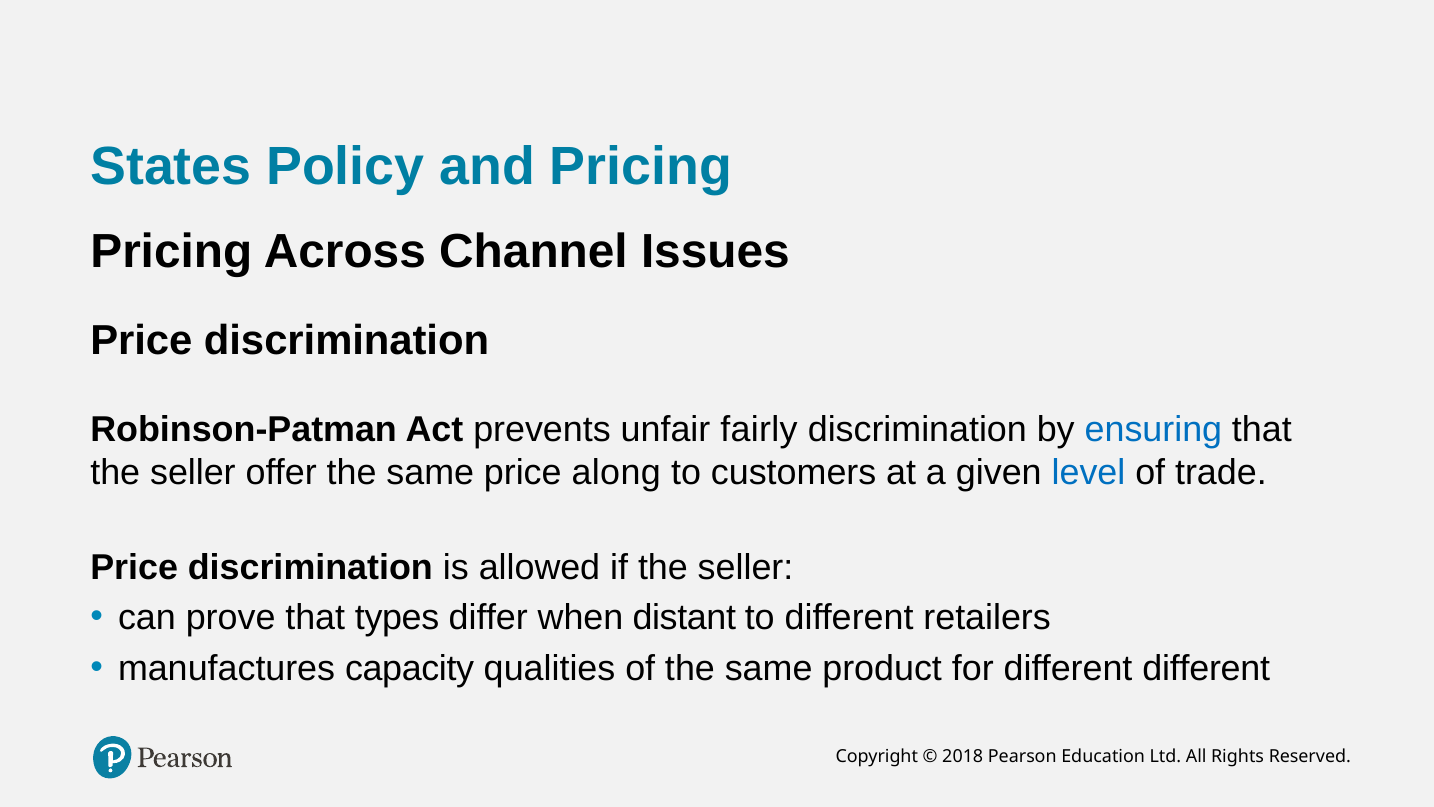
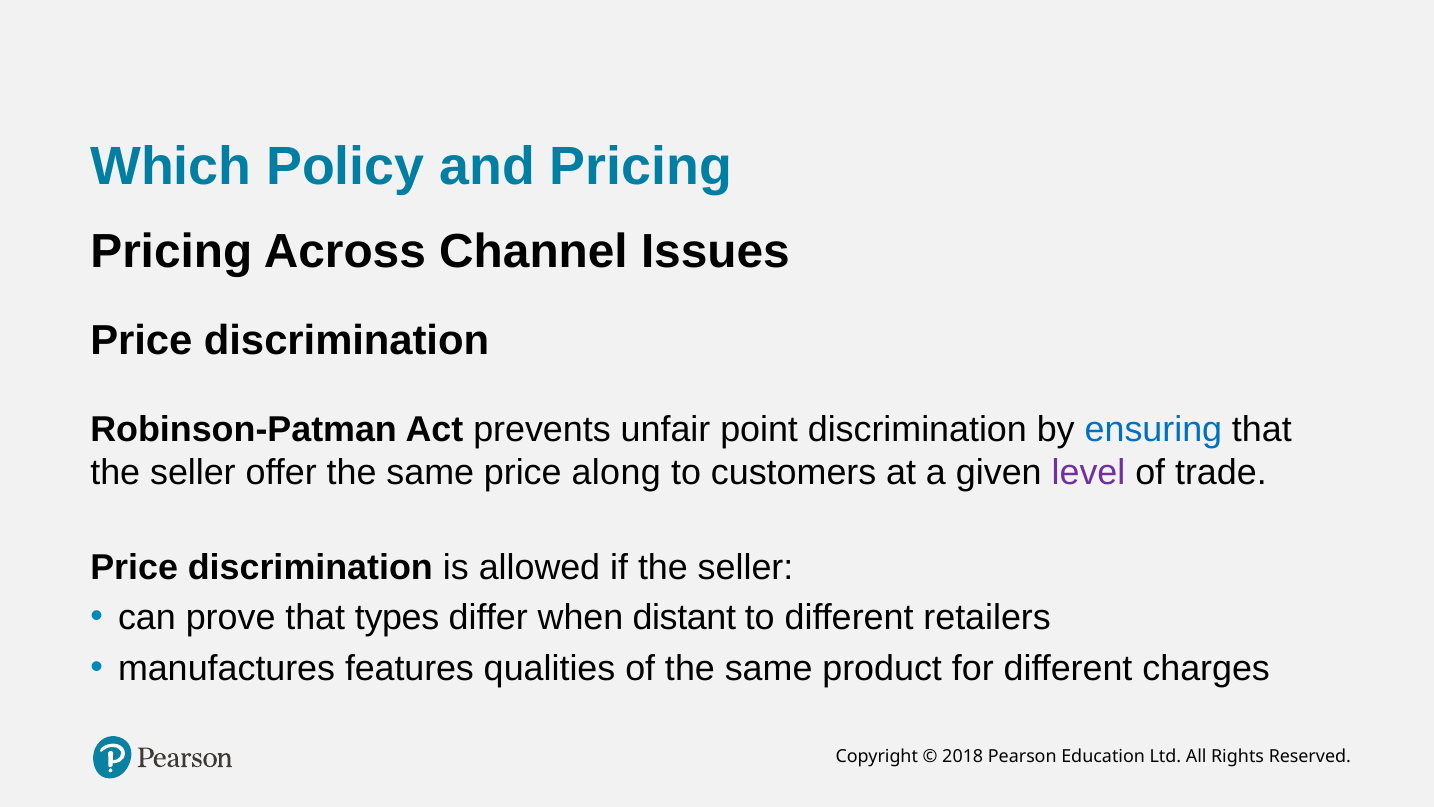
States: States -> Which (171, 167)
fairly: fairly -> point (759, 430)
level colour: blue -> purple (1088, 473)
capacity: capacity -> features (409, 668)
different different: different -> charges (1206, 668)
